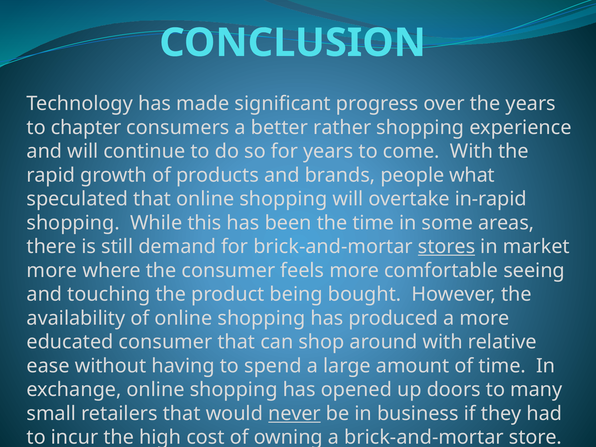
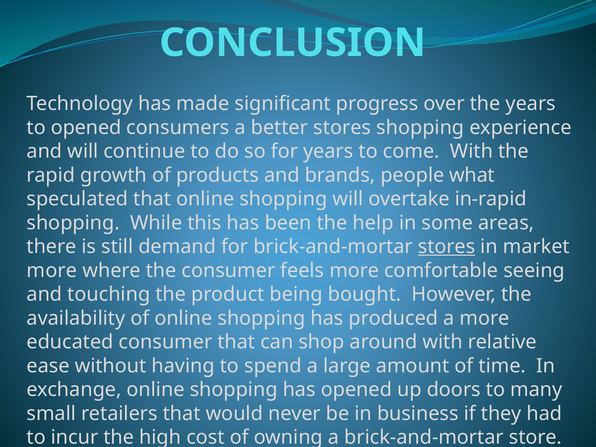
to chapter: chapter -> opened (86, 127)
better rather: rather -> stores (342, 127)
the time: time -> help (373, 223)
never underline: present -> none (294, 414)
